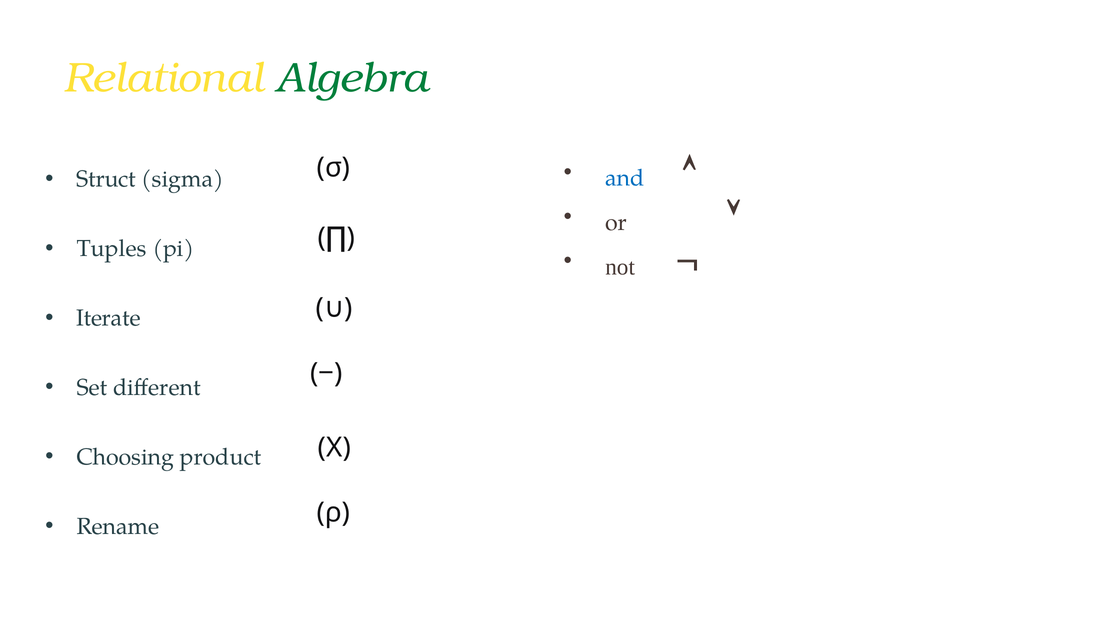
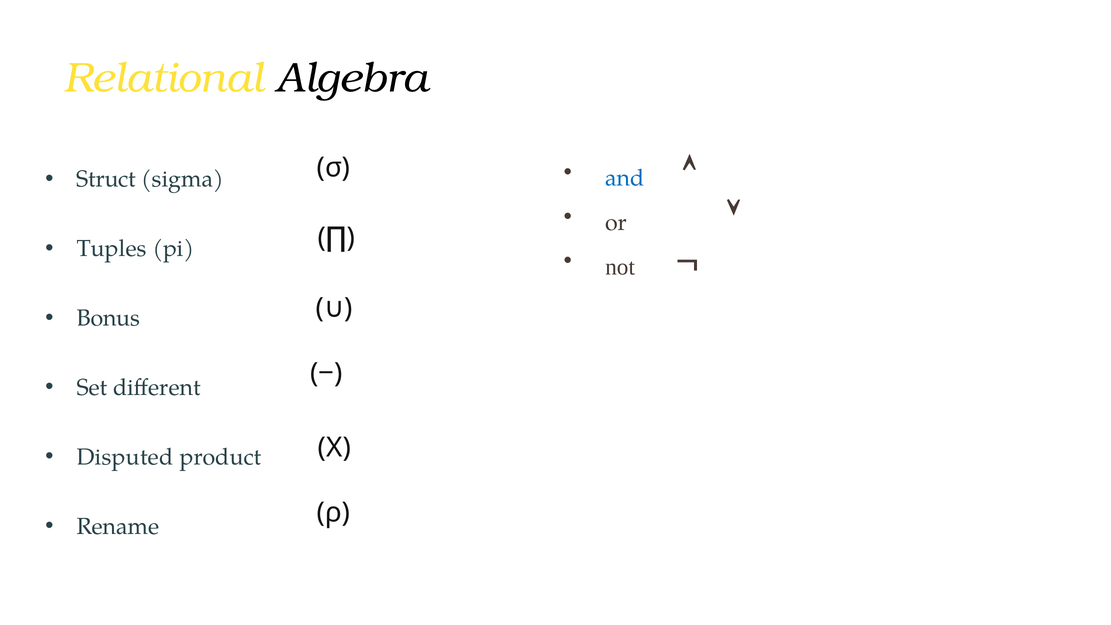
Algebra colour: green -> black (352, 78)
Iterate: Iterate -> Bonus (108, 318)
Choosing: Choosing -> Disputed (125, 457)
